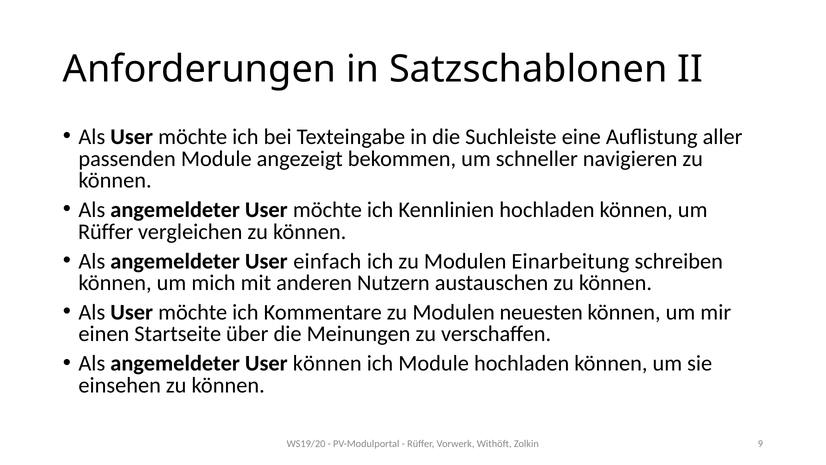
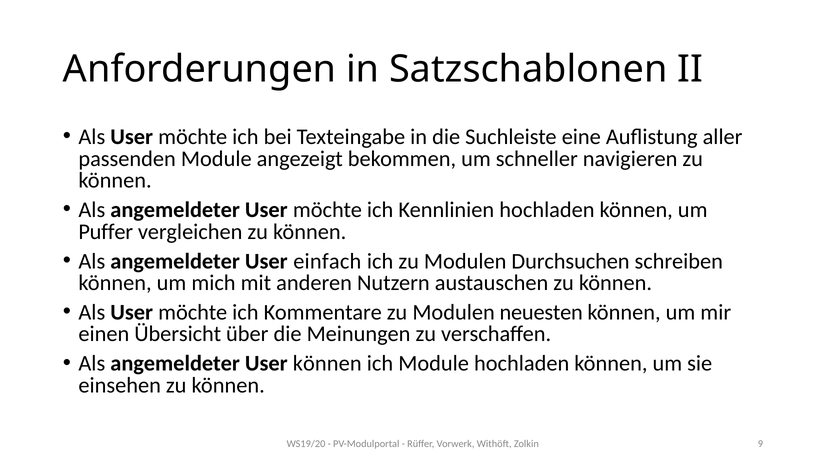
Rüffer: Rüffer -> Puffer (106, 231)
Einarbeitung: Einarbeitung -> Durchsuchen (571, 261)
Startseite: Startseite -> Übersicht (178, 334)
